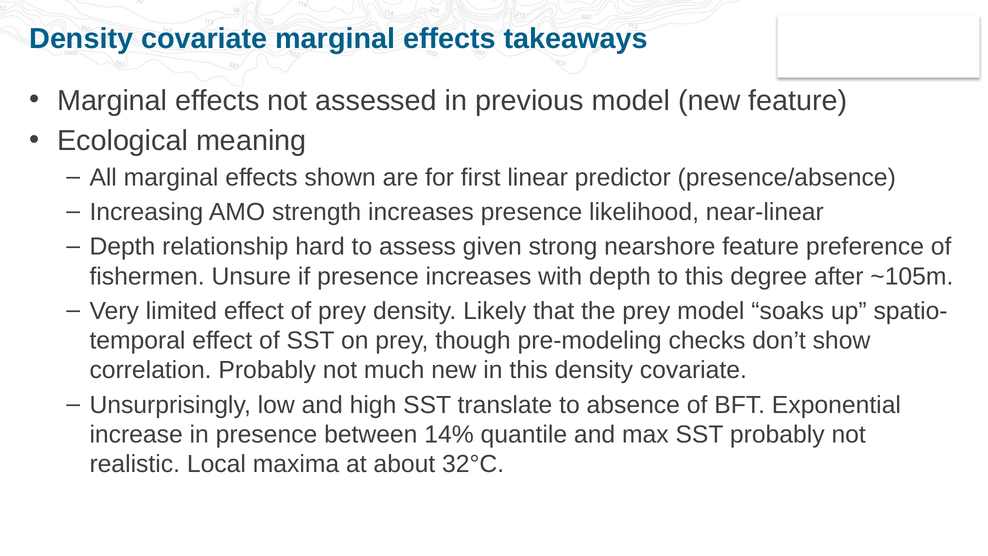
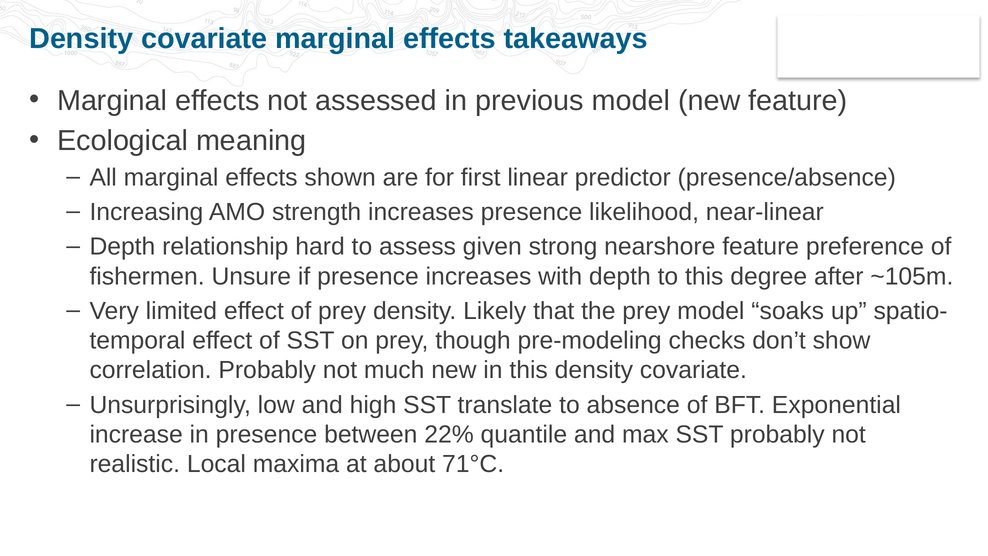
14%: 14% -> 22% (449, 434)
32°C: 32°C -> 71°C (473, 464)
